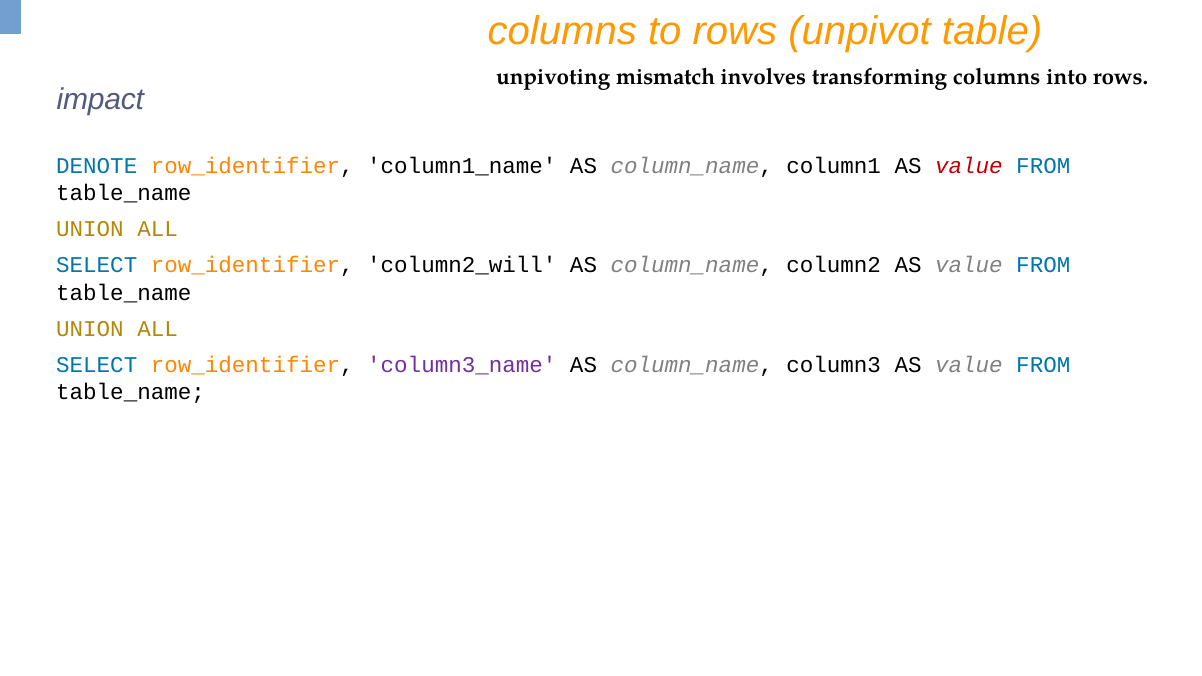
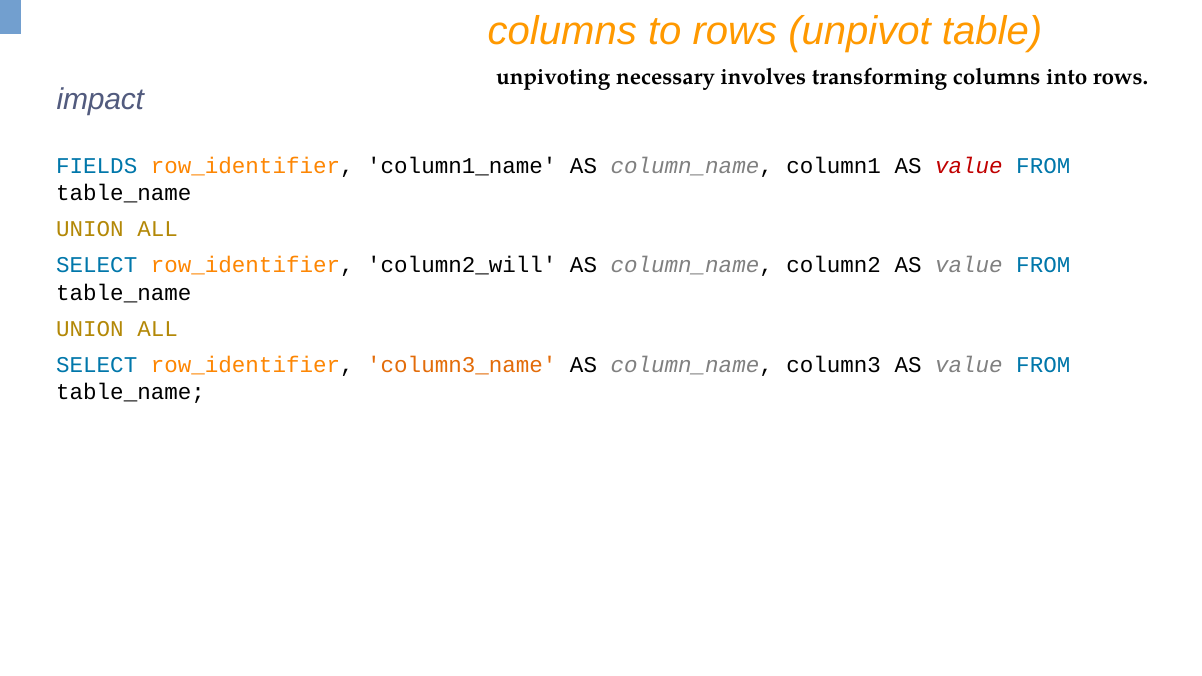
mismatch: mismatch -> necessary (666, 77)
DENOTE: DENOTE -> FIELDS (97, 166)
column3_name colour: purple -> orange (462, 365)
